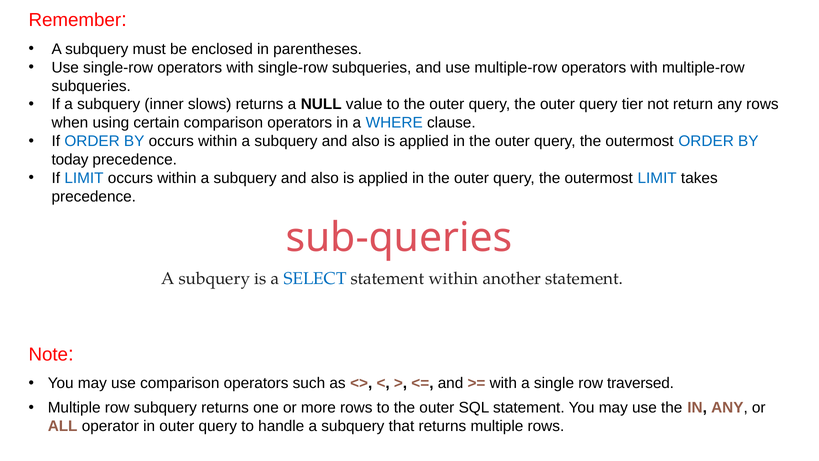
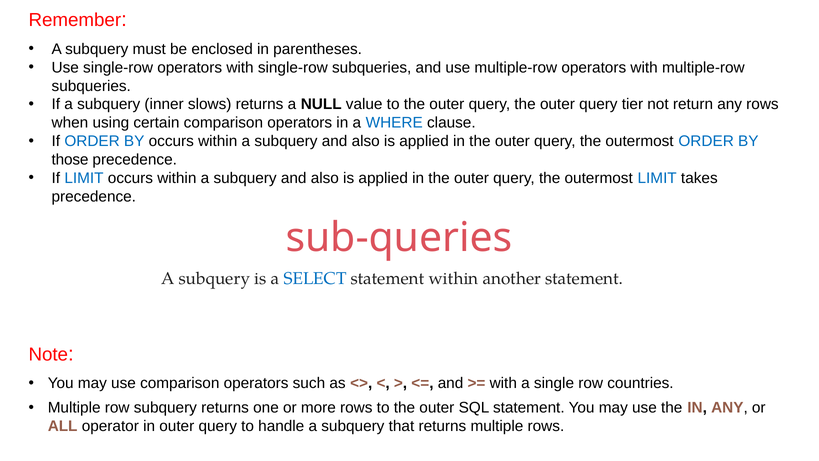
today: today -> those (70, 160)
traversed: traversed -> countries (640, 383)
